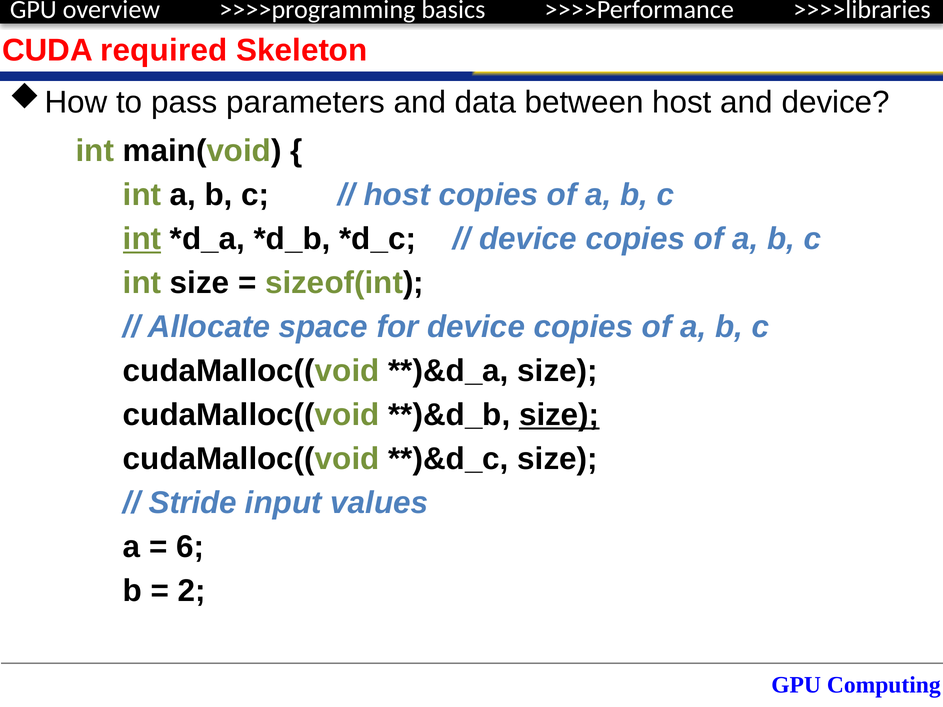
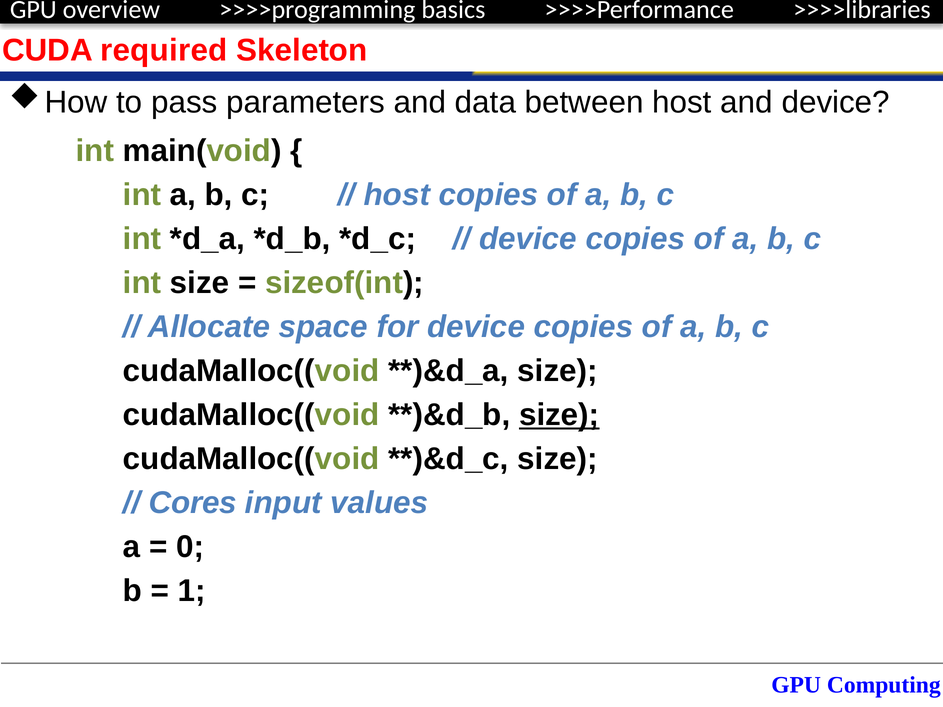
int underline: present -> none (142, 239)
Stride: Stride -> Cores (193, 503)
6: 6 -> 0 (190, 547)
2: 2 -> 1 (192, 591)
